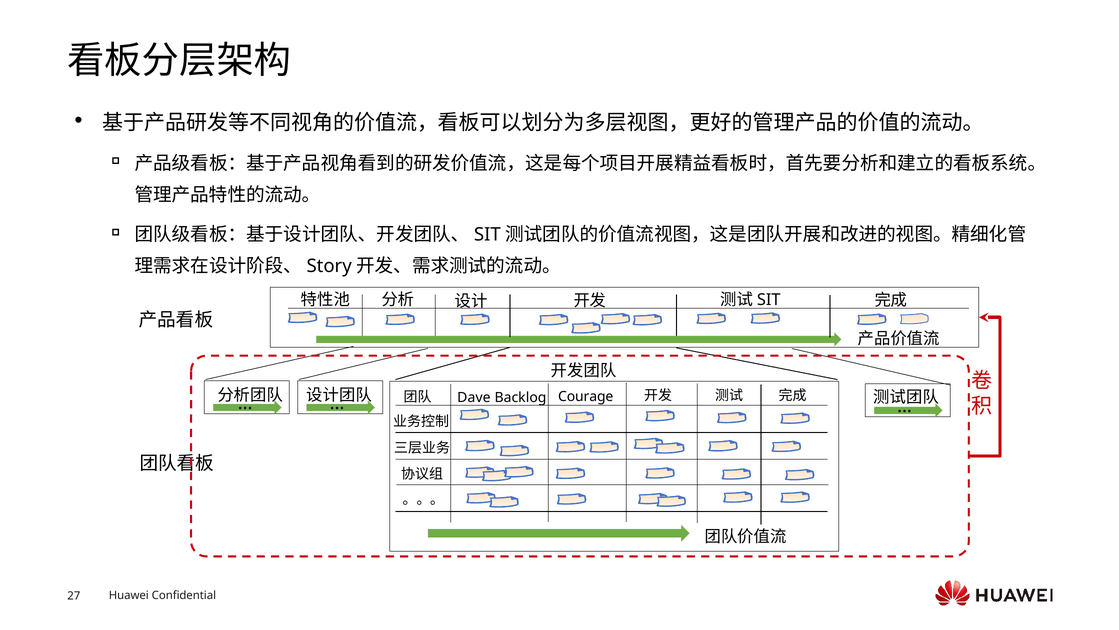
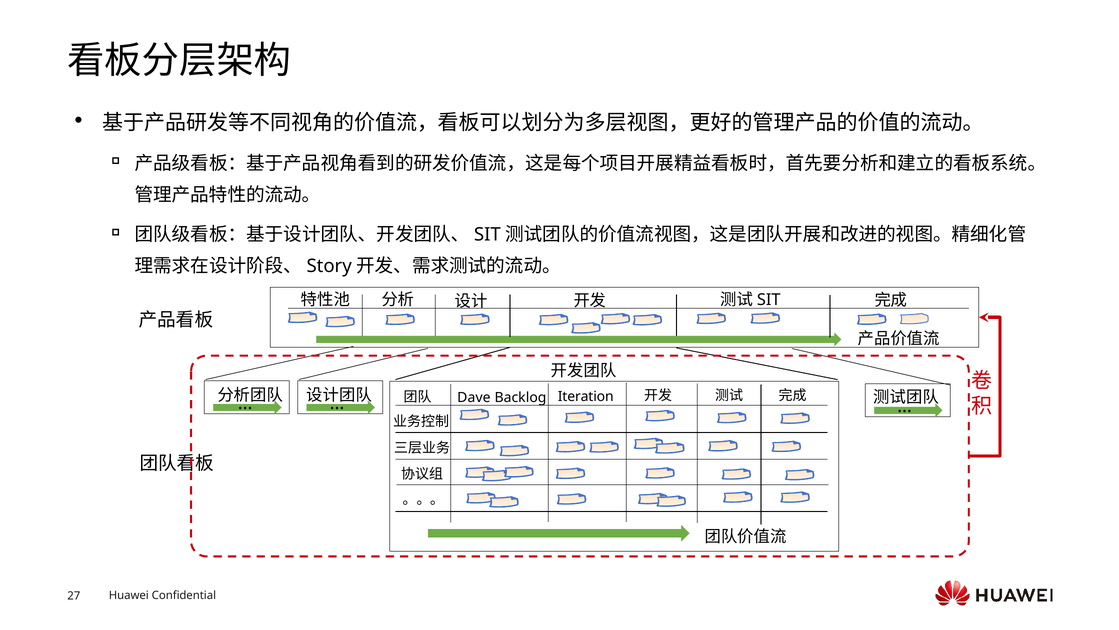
Courage: Courage -> Iteration (586, 396)
